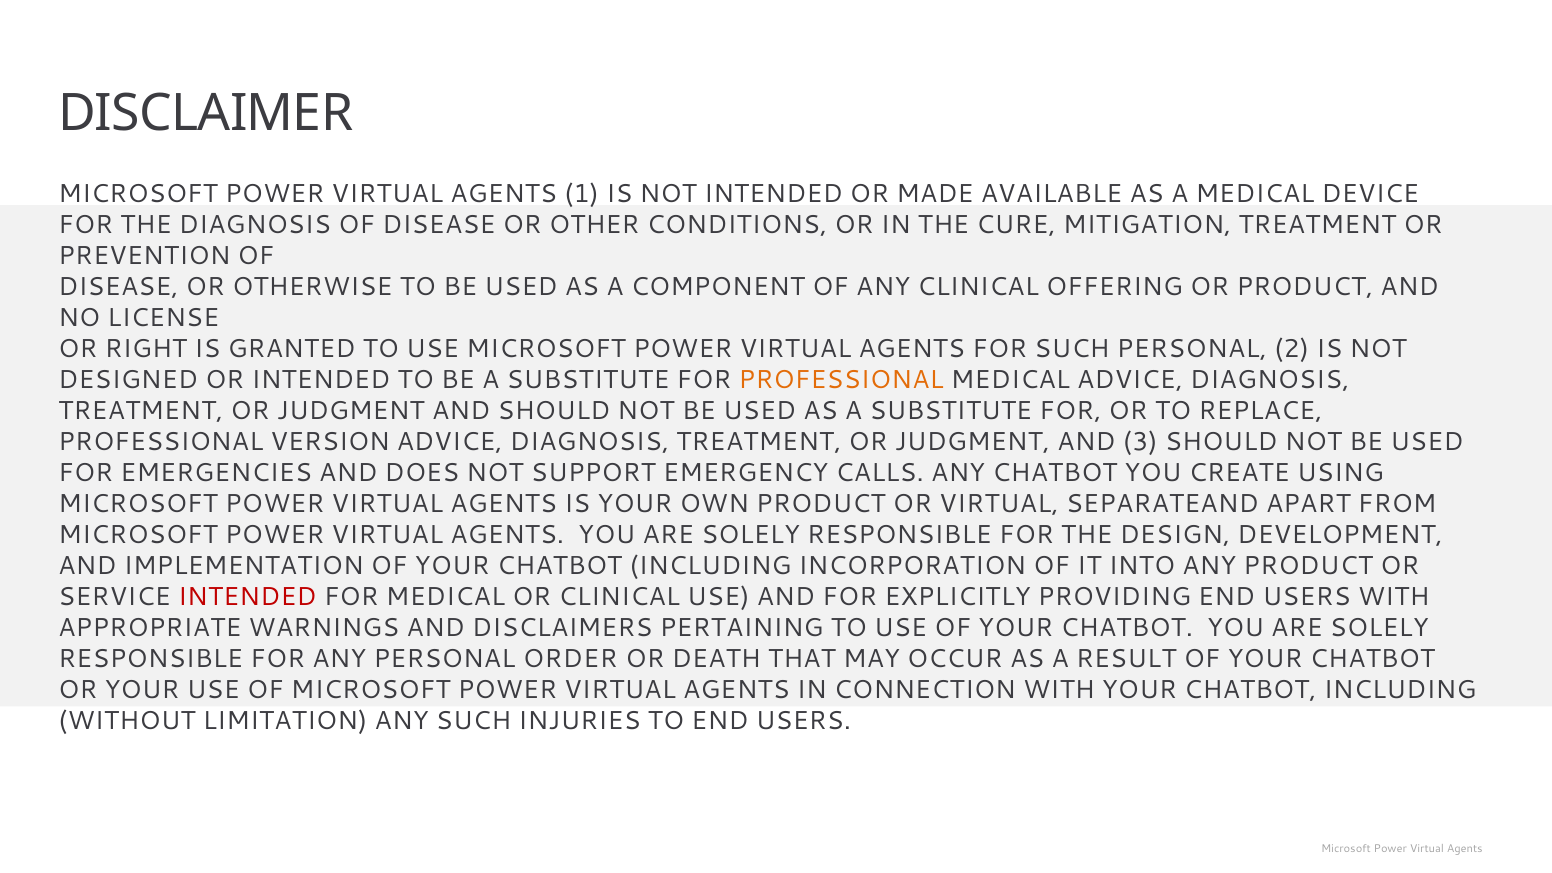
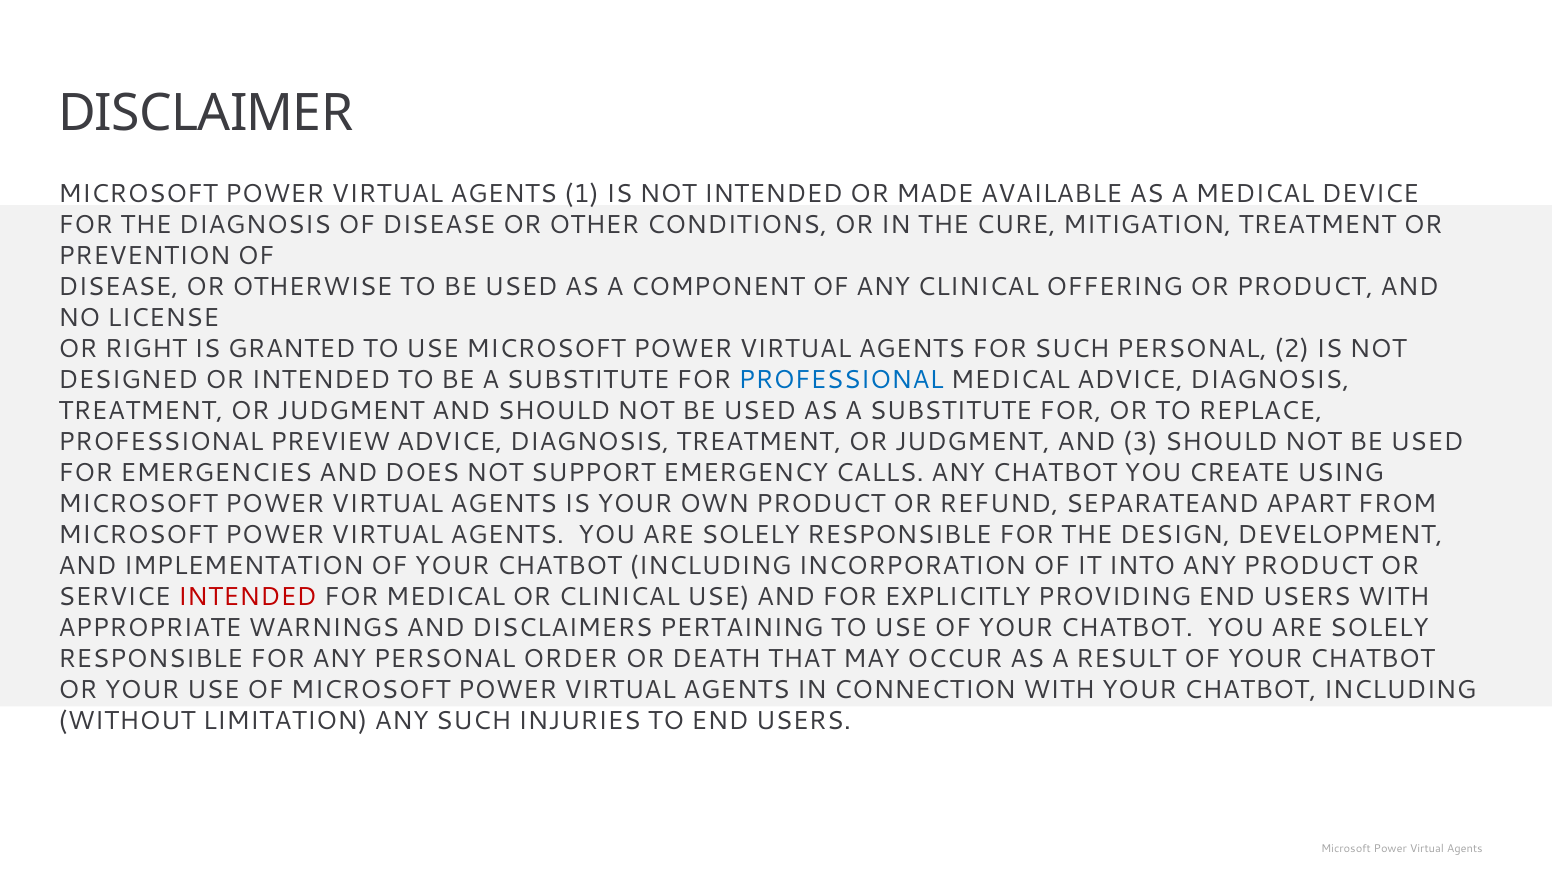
PROFESSIONAL colour: orange -> blue (841, 380)
VERSION: VERSION -> PREVIEW (330, 442)
OR VIRTUAL: VIRTUAL -> REFUND (999, 504)
